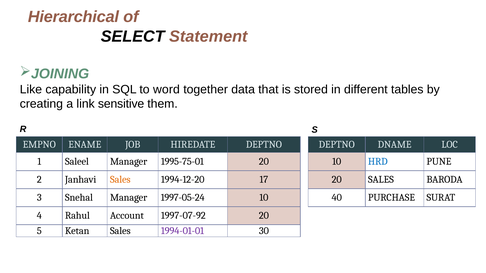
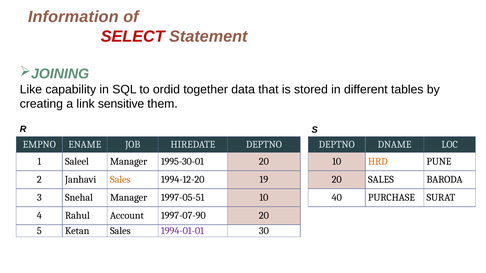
Hierarchical: Hierarchical -> Information (73, 17)
SELECT colour: black -> red (133, 36)
word: word -> ordid (166, 90)
1995-75-01: 1995-75-01 -> 1995-30-01 (182, 162)
HRD colour: blue -> orange (378, 162)
17: 17 -> 19 (264, 180)
1997-05-24: 1997-05-24 -> 1997-05-51 (183, 198)
1997-07-92: 1997-07-92 -> 1997-07-90 (183, 216)
